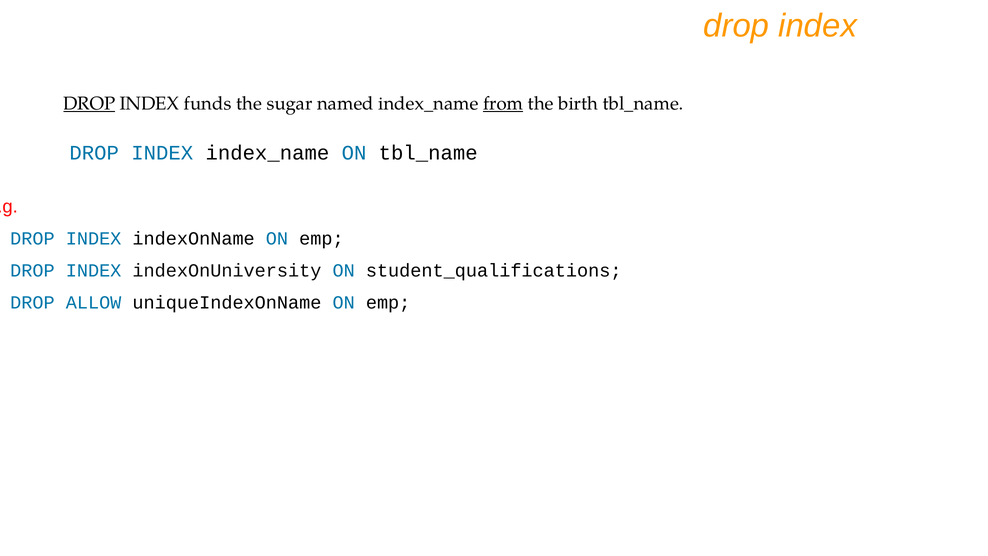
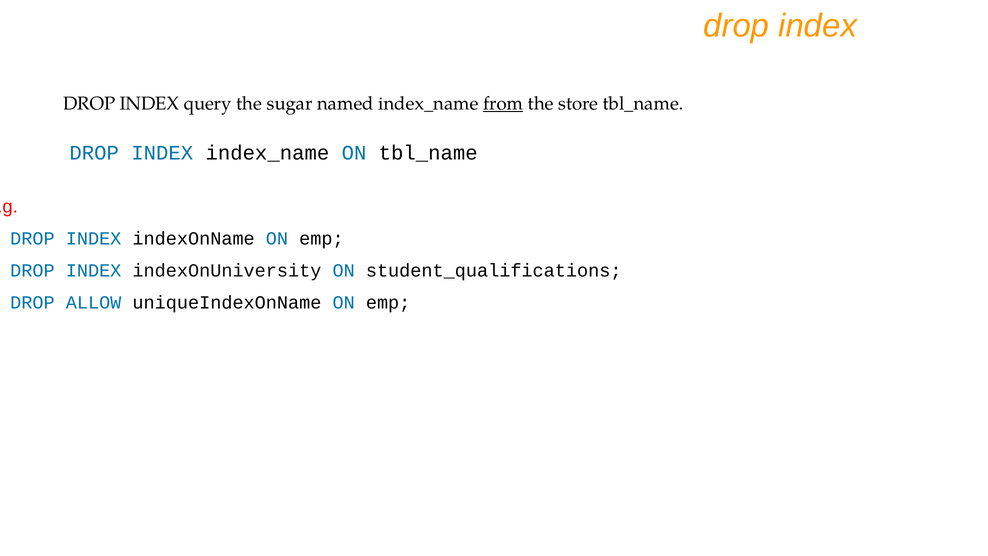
DROP underline: present -> none (89, 104)
funds: funds -> query (208, 104)
birth: birth -> store (578, 104)
